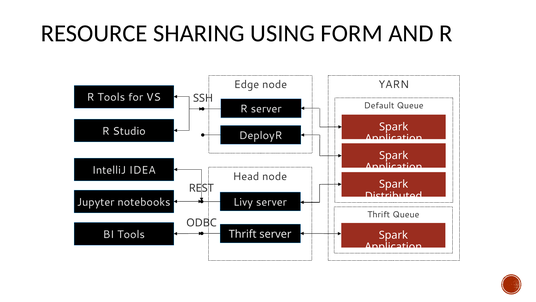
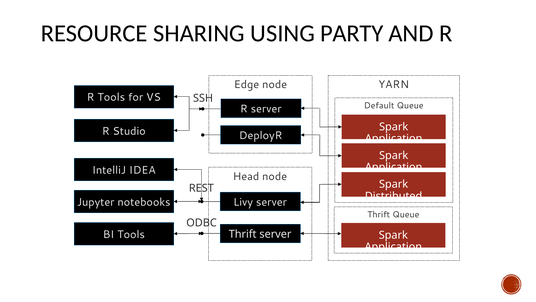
FORM: FORM -> PARTY (352, 33)
